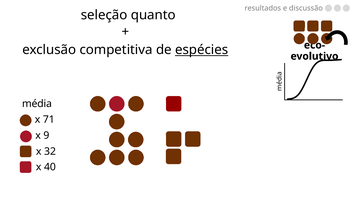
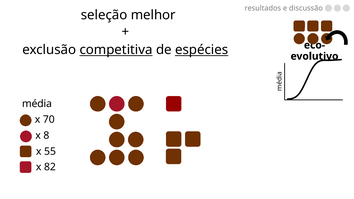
quanto: quanto -> melhor (153, 15)
competitiva underline: none -> present (116, 50)
71: 71 -> 70 (49, 119)
9: 9 -> 8 (46, 136)
32: 32 -> 55 (50, 151)
40: 40 -> 82 (50, 167)
